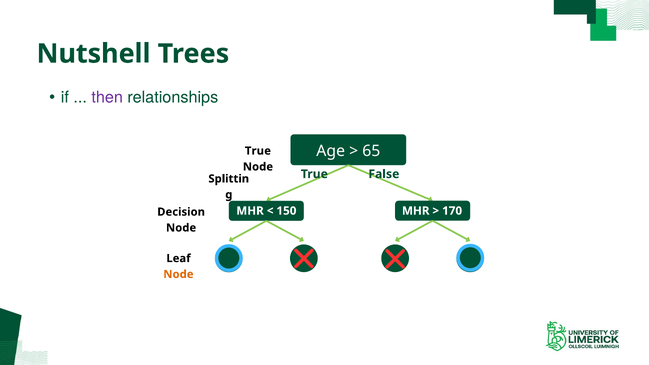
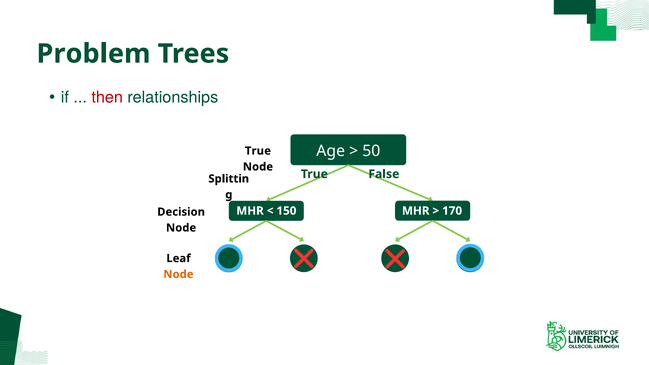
Nutshell: Nutshell -> Problem (94, 54)
then colour: purple -> red (107, 98)
65: 65 -> 50 (371, 151)
